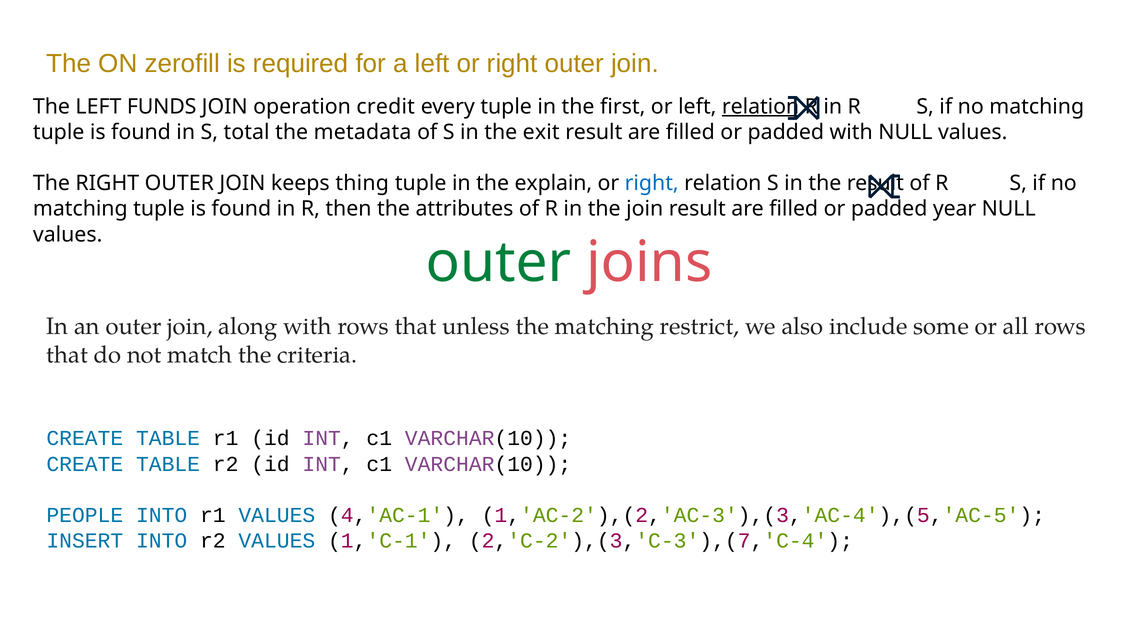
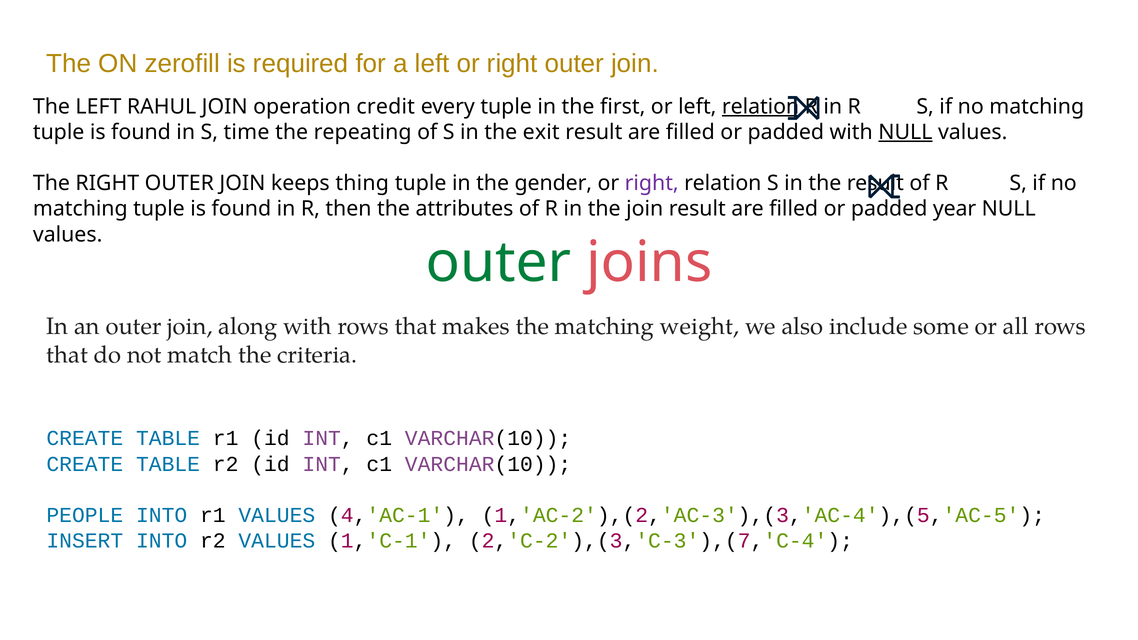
FUNDS: FUNDS -> RAHUL (162, 107)
total: total -> time (246, 132)
metadata: metadata -> repeating (363, 132)
NULL underline: none -> present (905, 132)
explain: explain -> gender (553, 183)
right colour: blue -> purple (652, 183)
unless: unless -> makes (476, 327)
restrict: restrict -> weight (699, 327)
